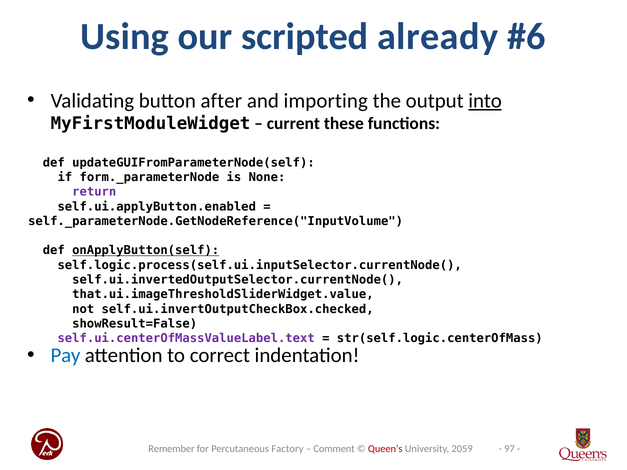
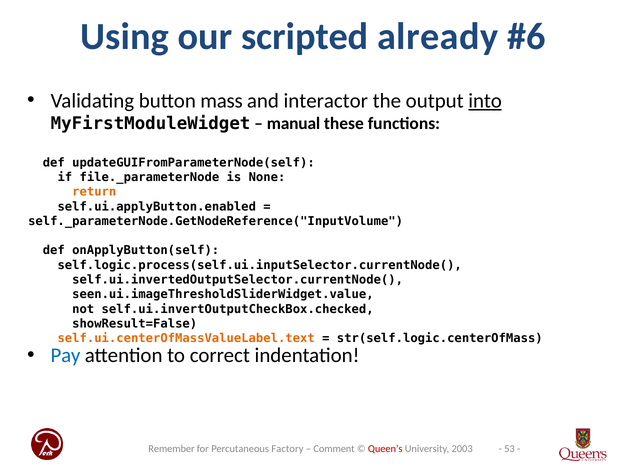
after: after -> mass (221, 101)
importing: importing -> interactor (326, 101)
current: current -> manual (293, 123)
form._parameterNode: form._parameterNode -> file._parameterNode (149, 177)
return colour: purple -> orange (94, 192)
onApplyButton(self underline: present -> none (146, 251)
that.ui.imageThresholdSliderWidget.value: that.ui.imageThresholdSliderWidget.value -> seen.ui.imageThresholdSliderWidget.value (223, 295)
self.ui.centerOfMassValueLabel.text colour: purple -> orange (186, 338)
97: 97 -> 53 (509, 449)
2059: 2059 -> 2003 (462, 449)
